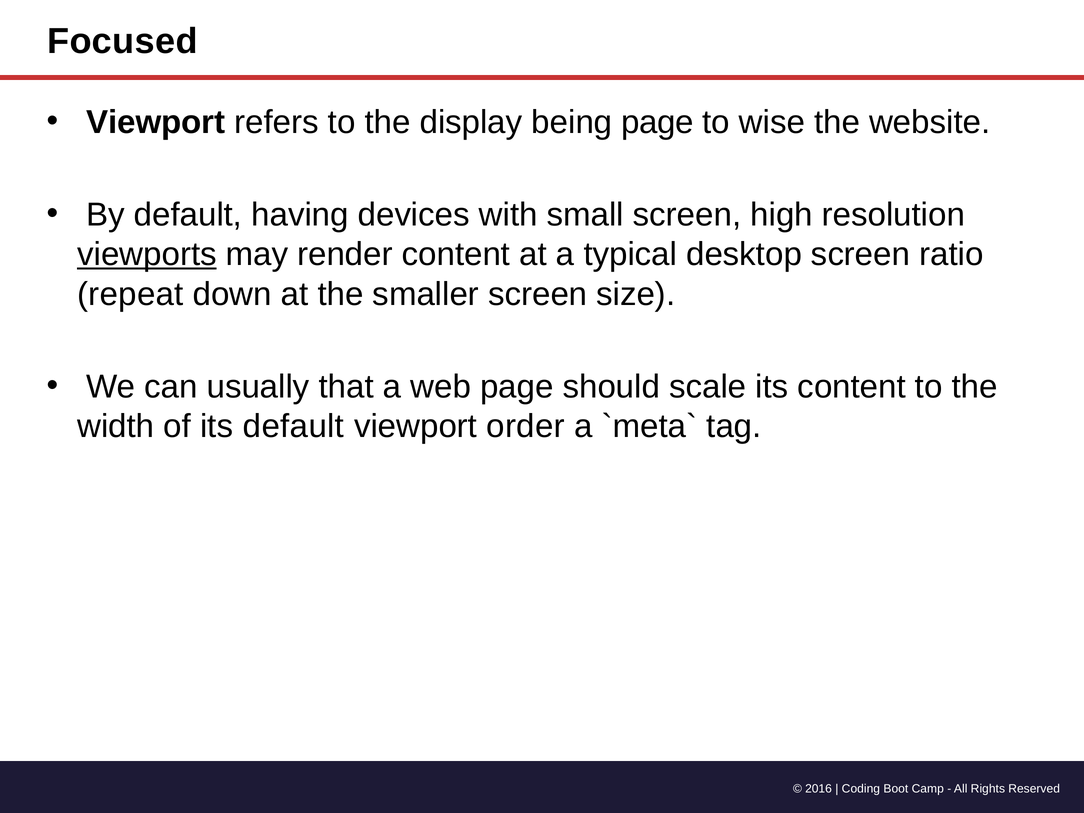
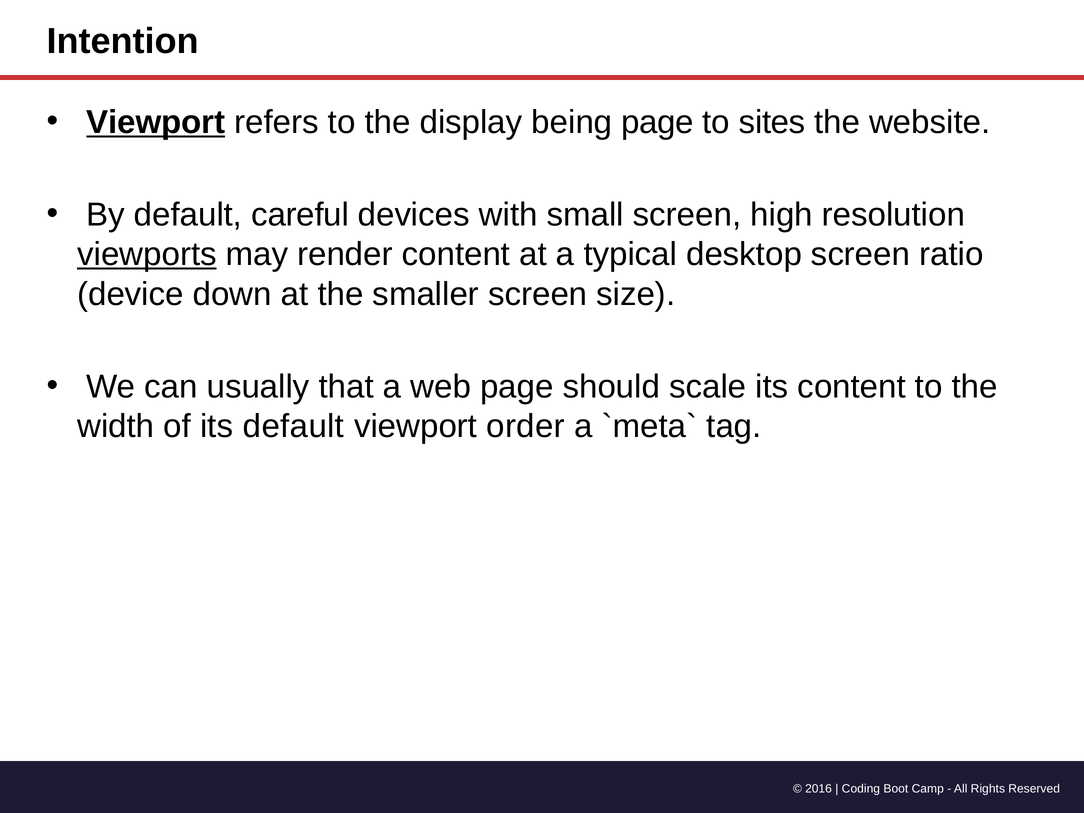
Focused: Focused -> Intention (123, 41)
Viewport underline: none -> present (156, 122)
wise: wise -> sites (772, 122)
having: having -> careful (300, 215)
repeat: repeat -> device (130, 294)
